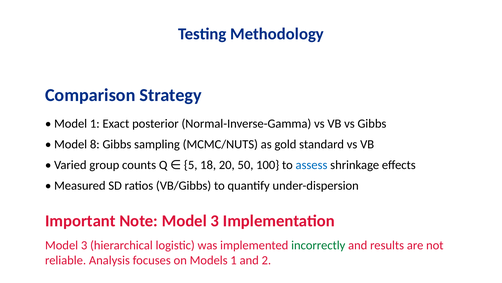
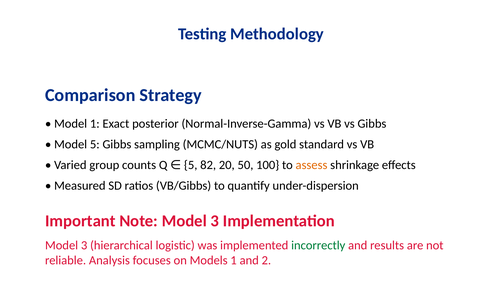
Model 8: 8 -> 5 (95, 144)
18: 18 -> 82 (208, 165)
assess colour: blue -> orange (312, 165)
